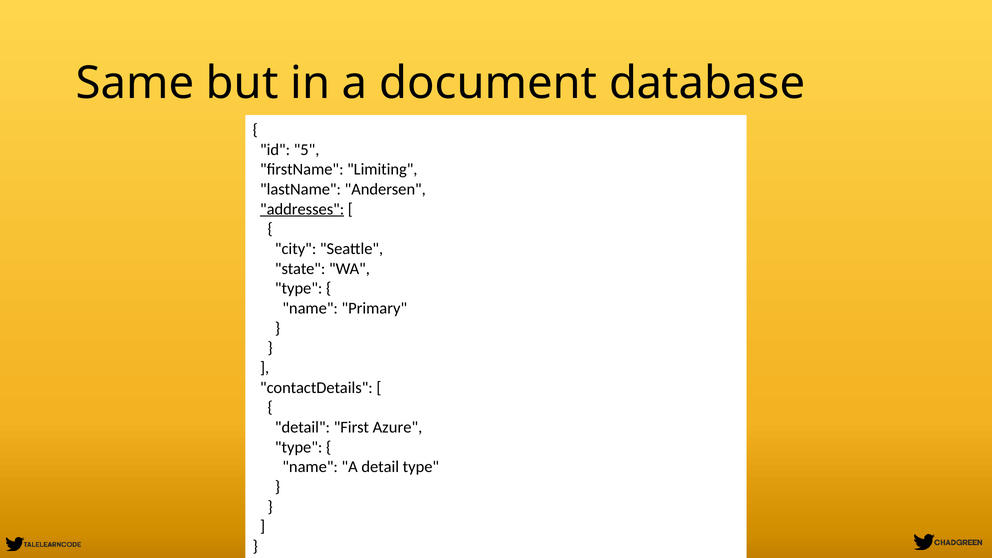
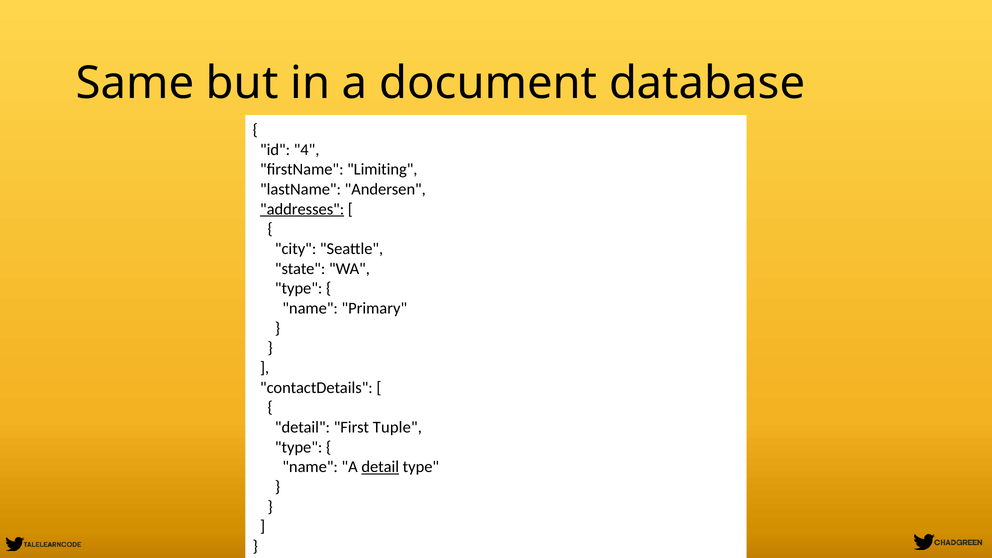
5: 5 -> 4 (307, 150)
Azure: Azure -> Tuple (397, 427)
detail underline: none -> present (380, 467)
